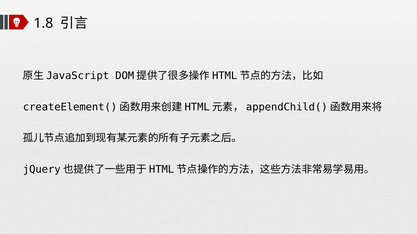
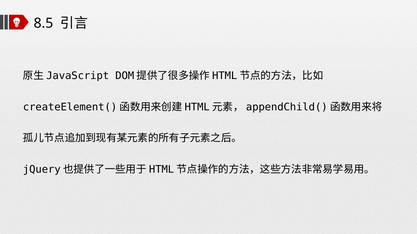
1.8: 1.8 -> 8.5 (43, 23)
